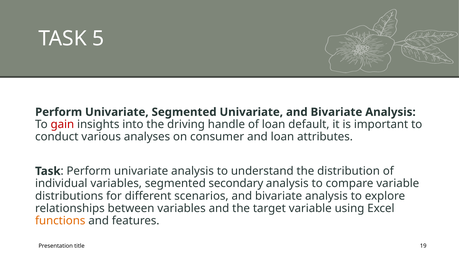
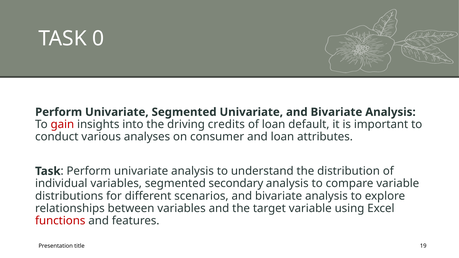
5: 5 -> 0 (98, 39)
handle: handle -> credits (226, 125)
functions colour: orange -> red (60, 221)
